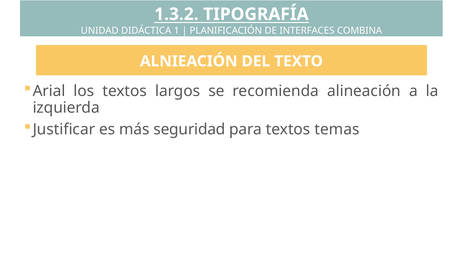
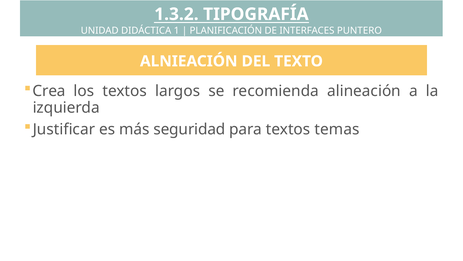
COMBINA: COMBINA -> PUNTERO (359, 31)
Arial: Arial -> Crea (49, 91)
